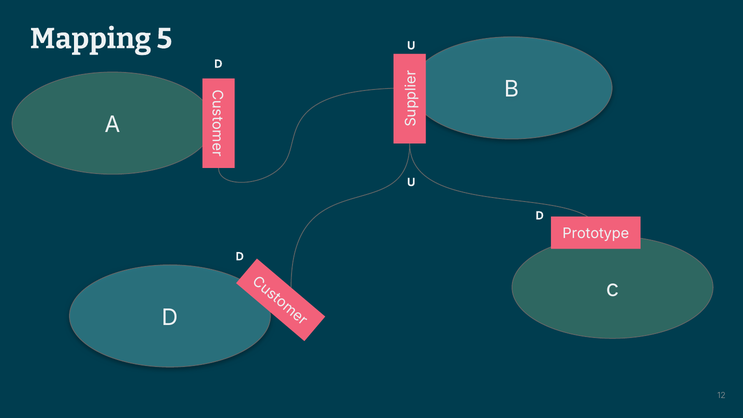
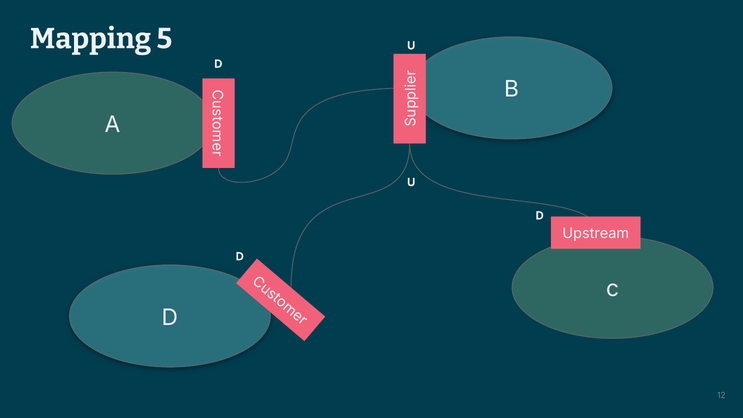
Prototype: Prototype -> Upstream (596, 234)
